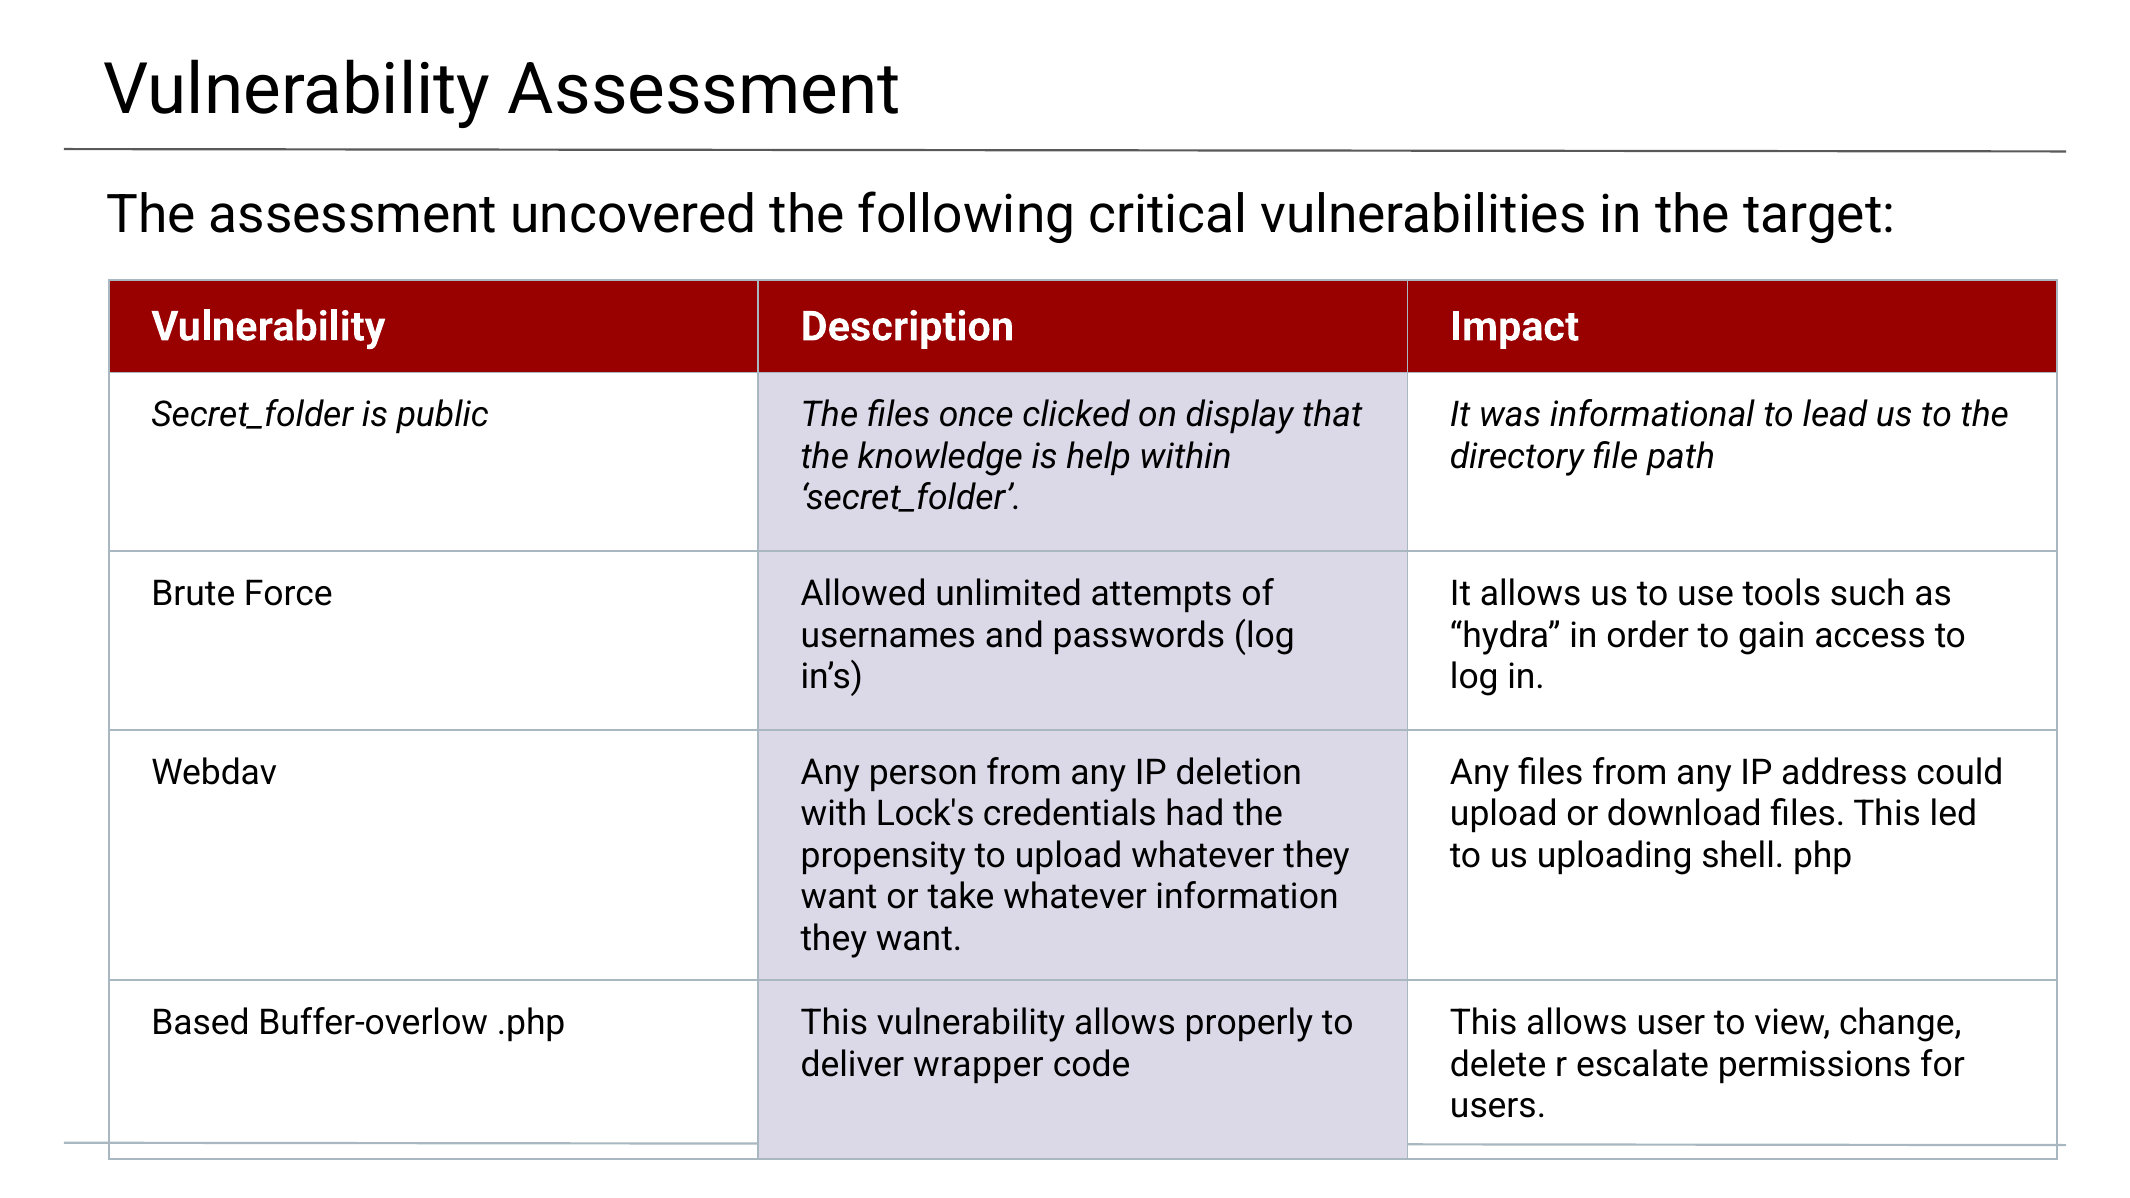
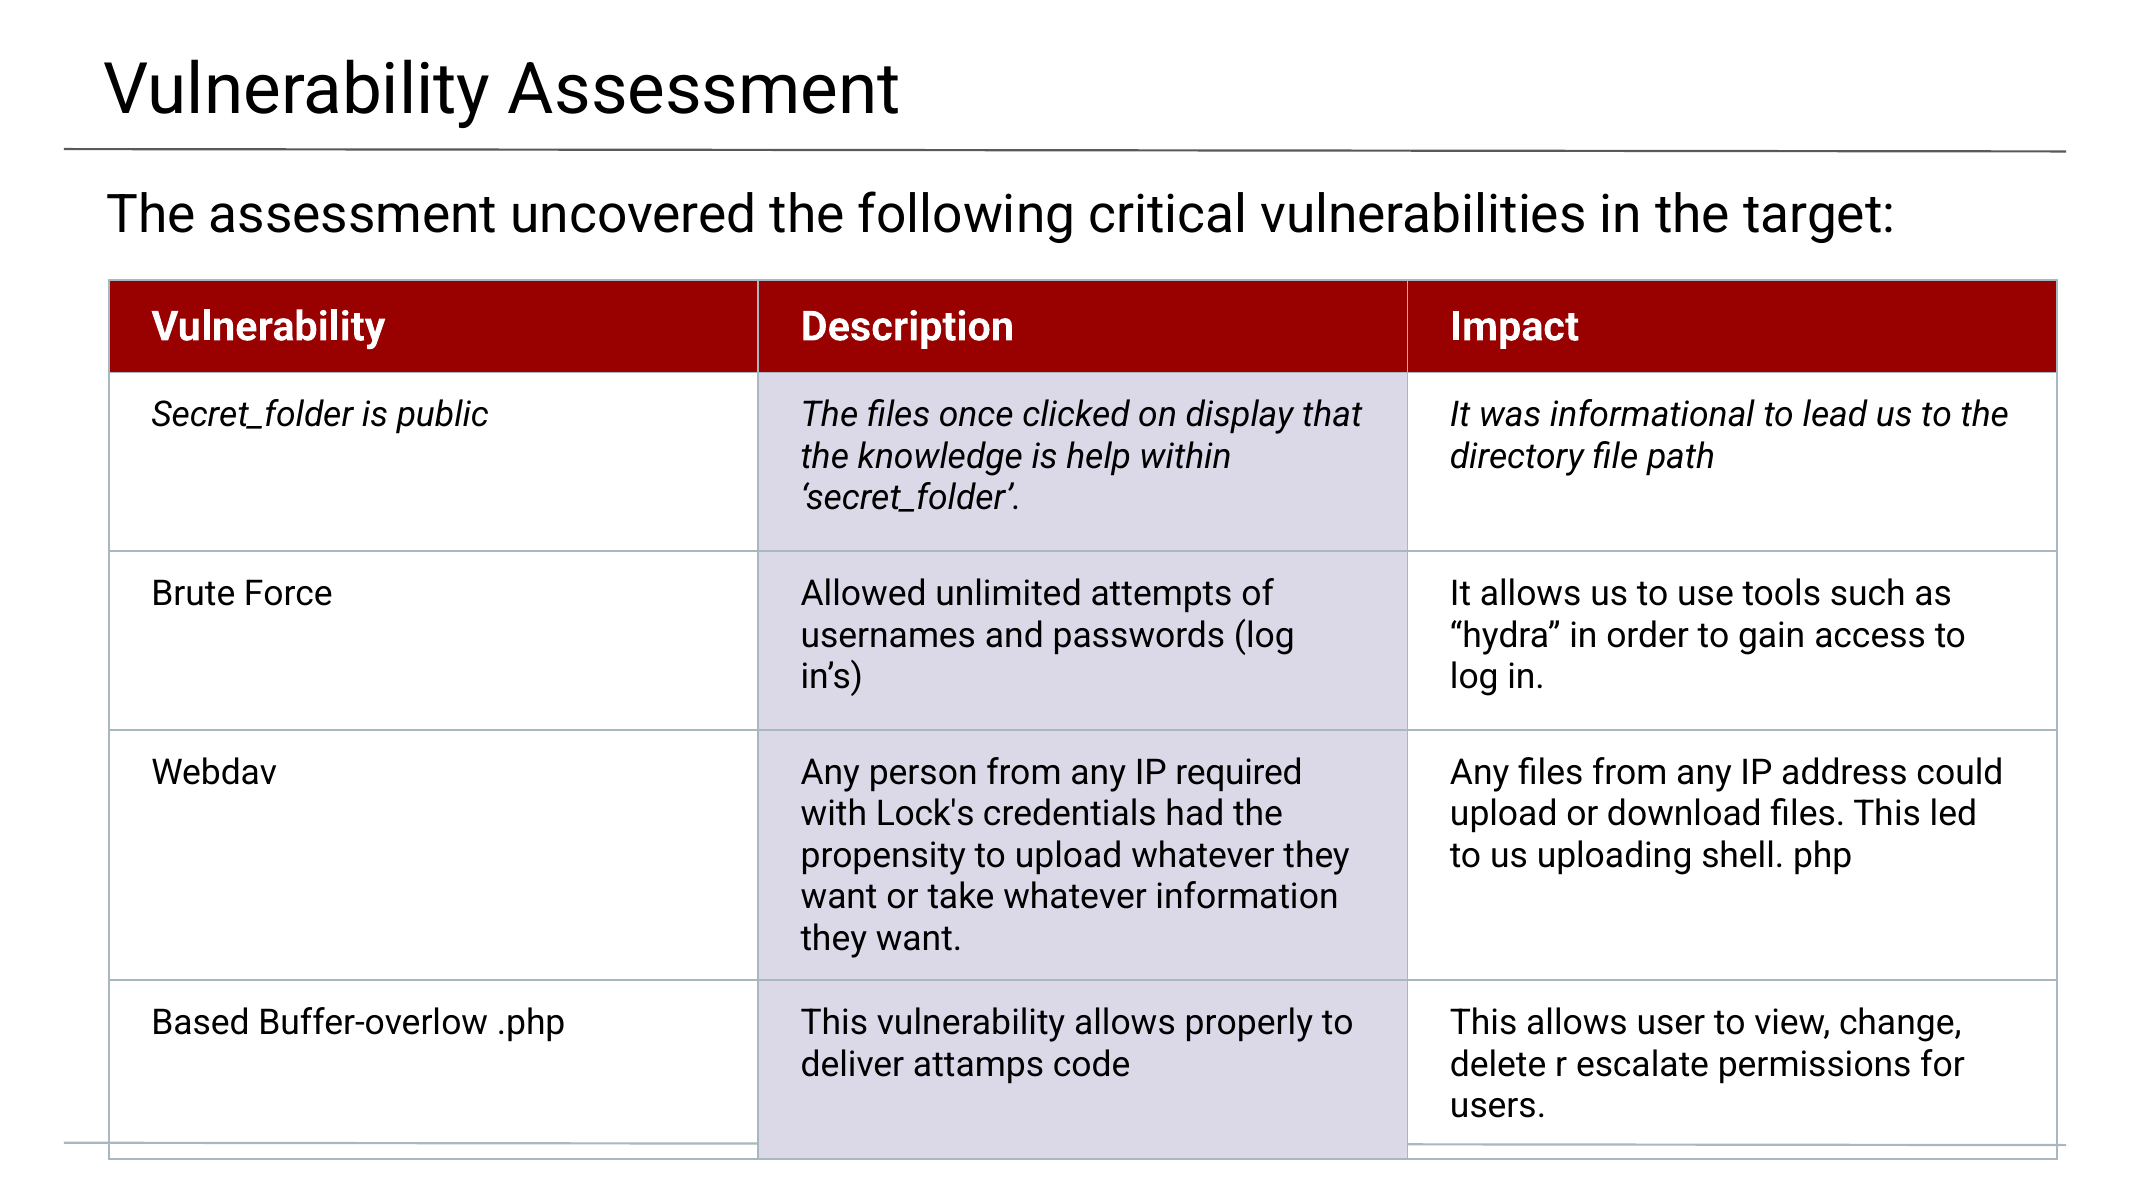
deletion: deletion -> required (1239, 773)
wrapper: wrapper -> attamps (979, 1065)
